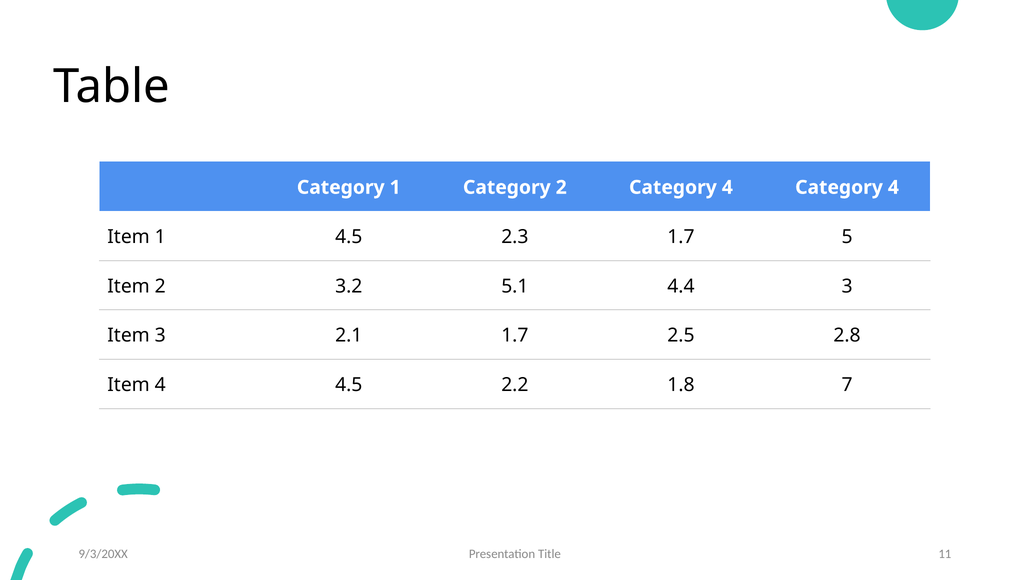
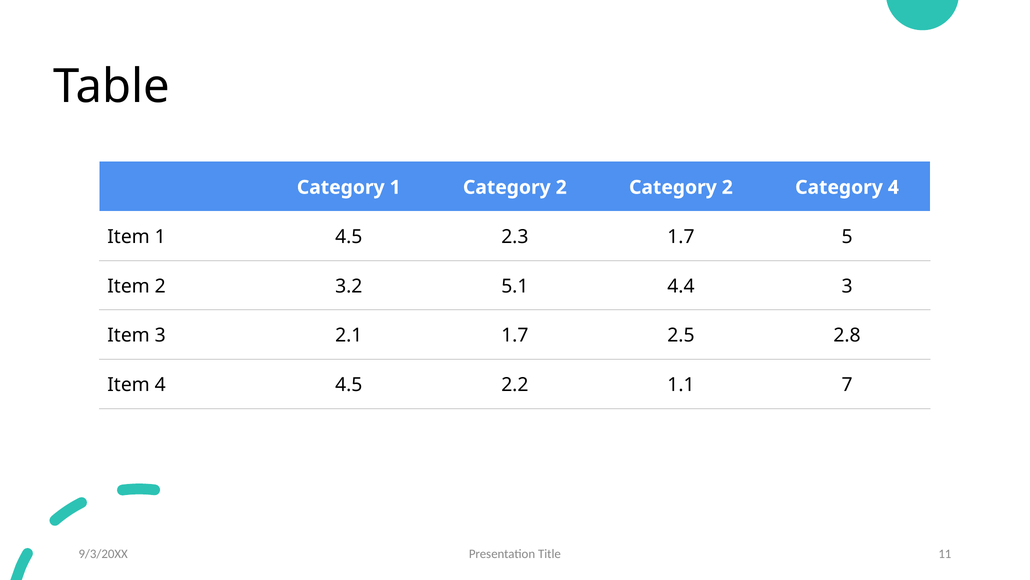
2 Category 4: 4 -> 2 (727, 187)
1.8: 1.8 -> 1.1 (681, 385)
